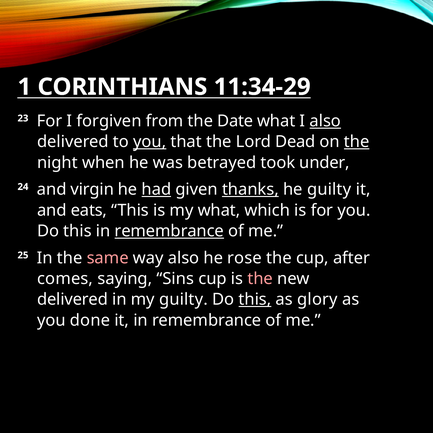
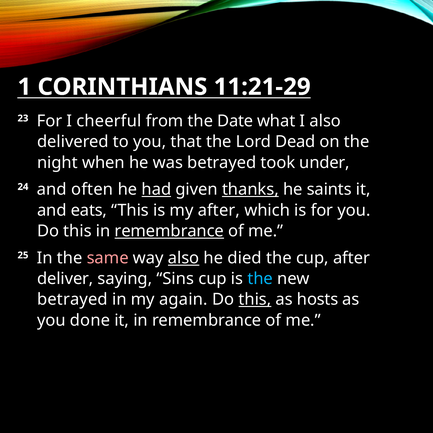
11:34-29: 11:34-29 -> 11:21-29 (262, 87)
forgiven: forgiven -> cheerful (109, 121)
also underline: present -> none (325, 121)
you underline: present -> none (150, 142)
the underline: present -> none (357, 142)
virgin: virgin -> often (92, 189)
he guilty: guilty -> saints (329, 189)
my what: what -> after (219, 210)
also underline: none -> present (184, 258)
rose: rose -> died (245, 258)
comes: comes -> deliver (65, 279)
the colour: pink -> light blue (260, 279)
delivered: delivered -> betrayed (72, 300)
my guilty: guilty -> again (183, 300)
glory: glory -> hosts (318, 300)
